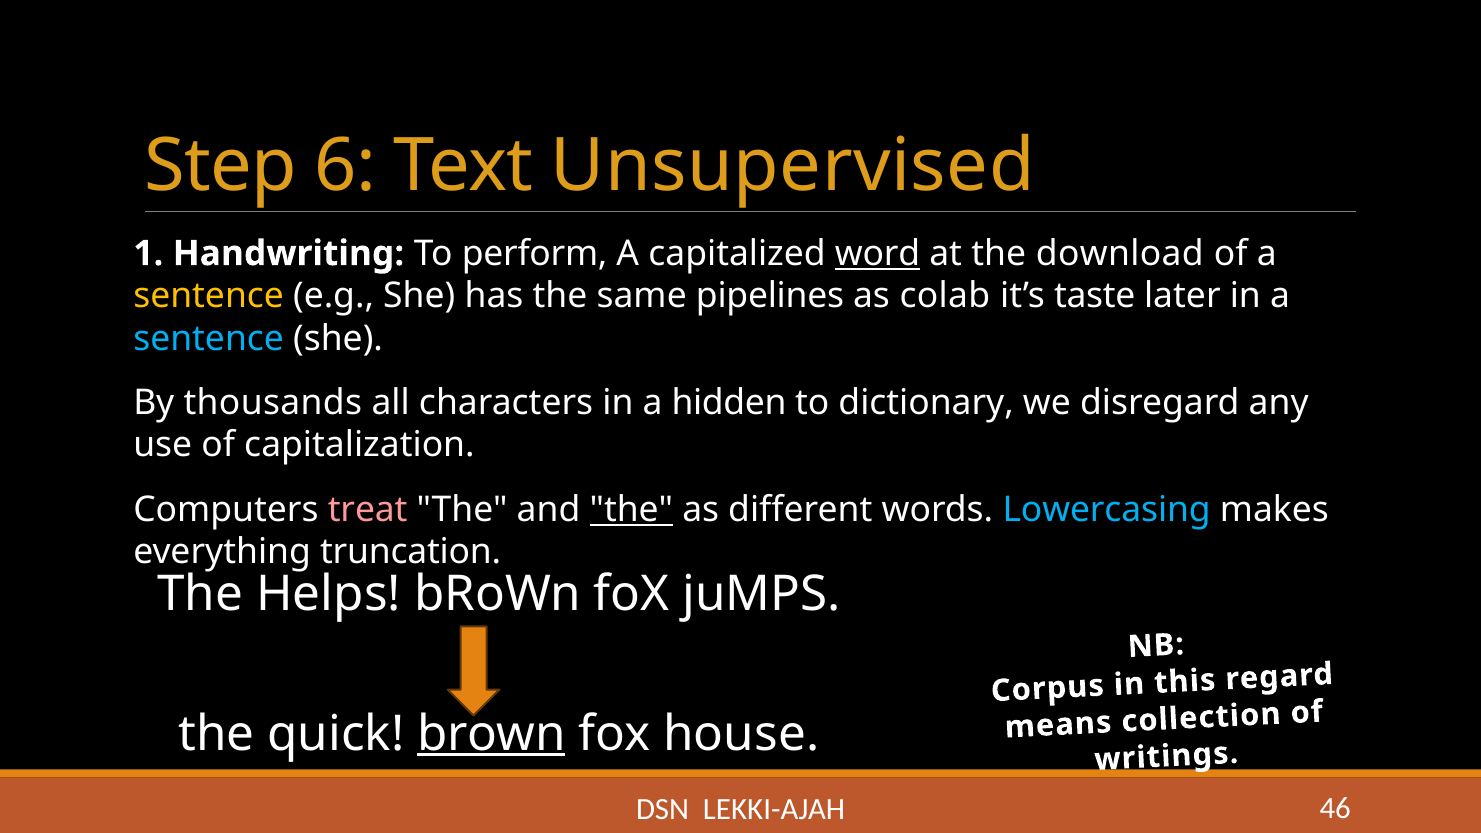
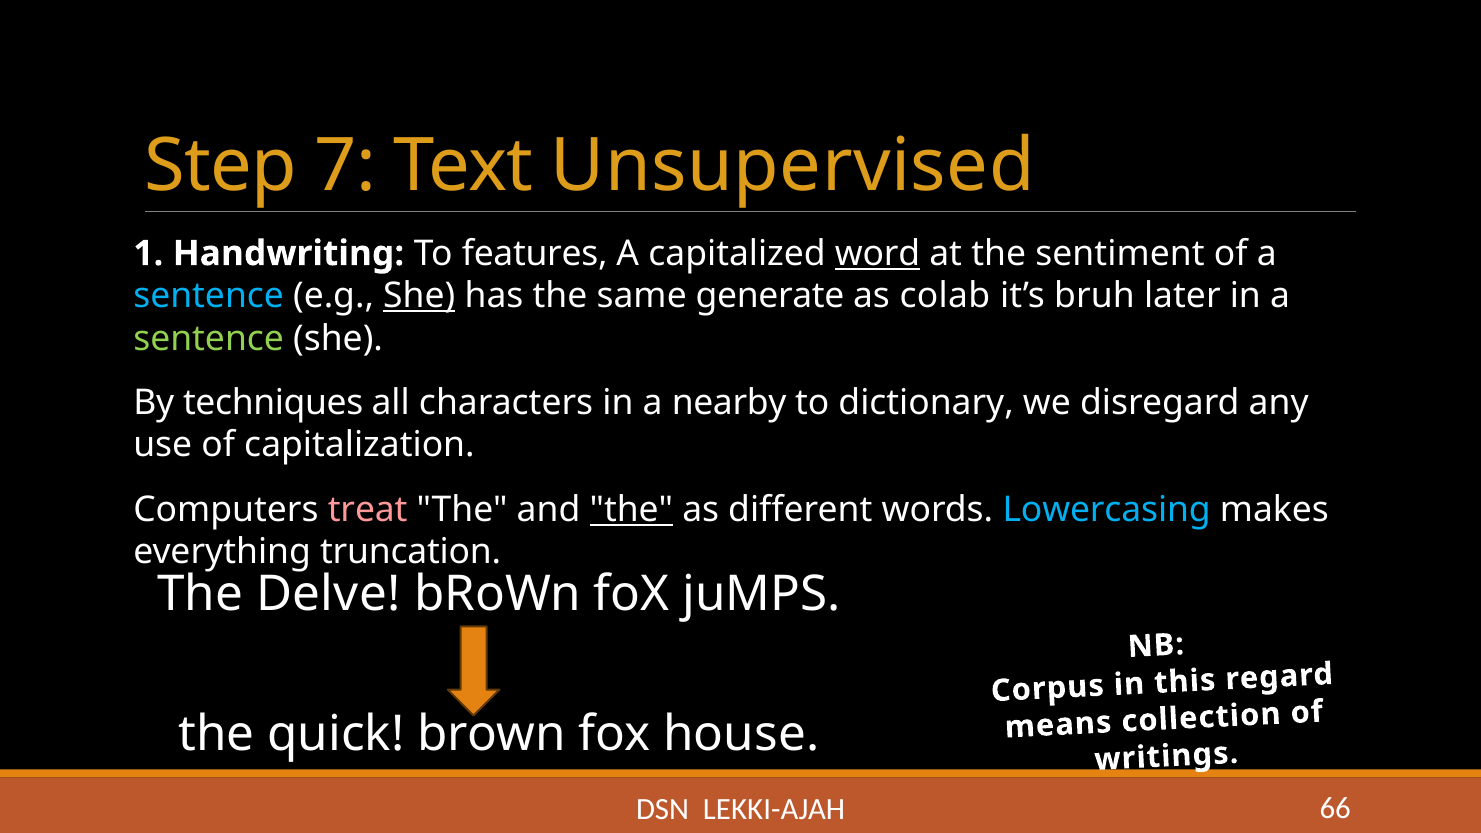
6: 6 -> 7 (345, 166)
perform: perform -> features (535, 254)
download: download -> sentiment (1120, 254)
sentence colour: yellow -> light blue (209, 296)
She underline: none -> present (419, 296)
pipelines: pipelines -> generate (770, 296)
taste: taste -> bruh (1095, 296)
sentence colour: light blue -> light green (209, 339)
thousands: thousands -> techniques (273, 403)
hidden: hidden -> nearby (729, 403)
Helps: Helps -> Delve (329, 594)
brown underline: present -> none (492, 734)
46: 46 -> 66 (1335, 809)
